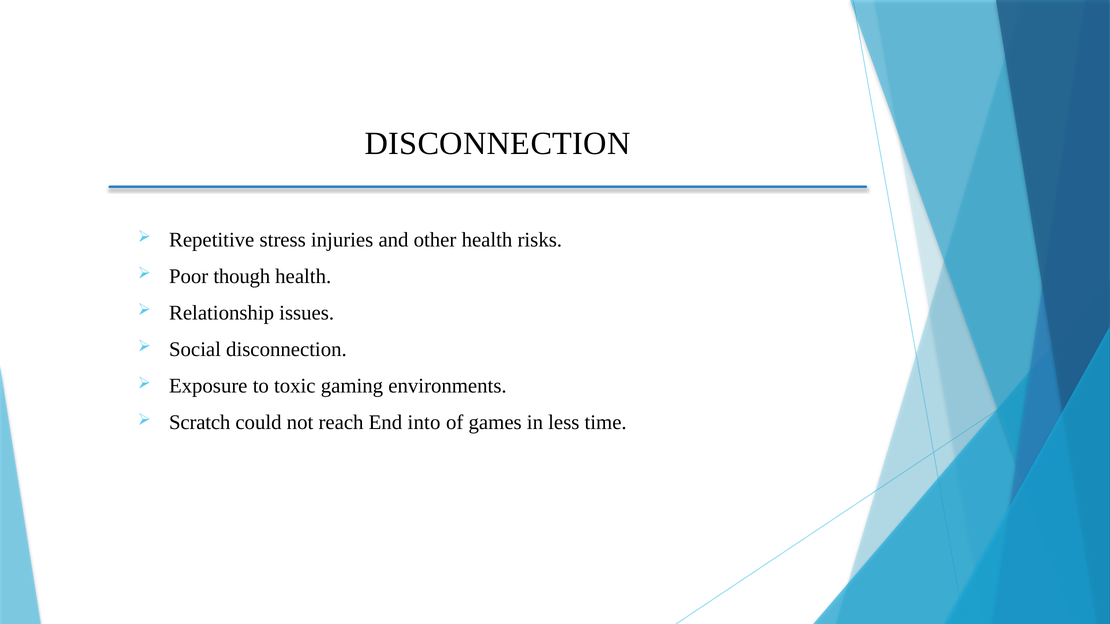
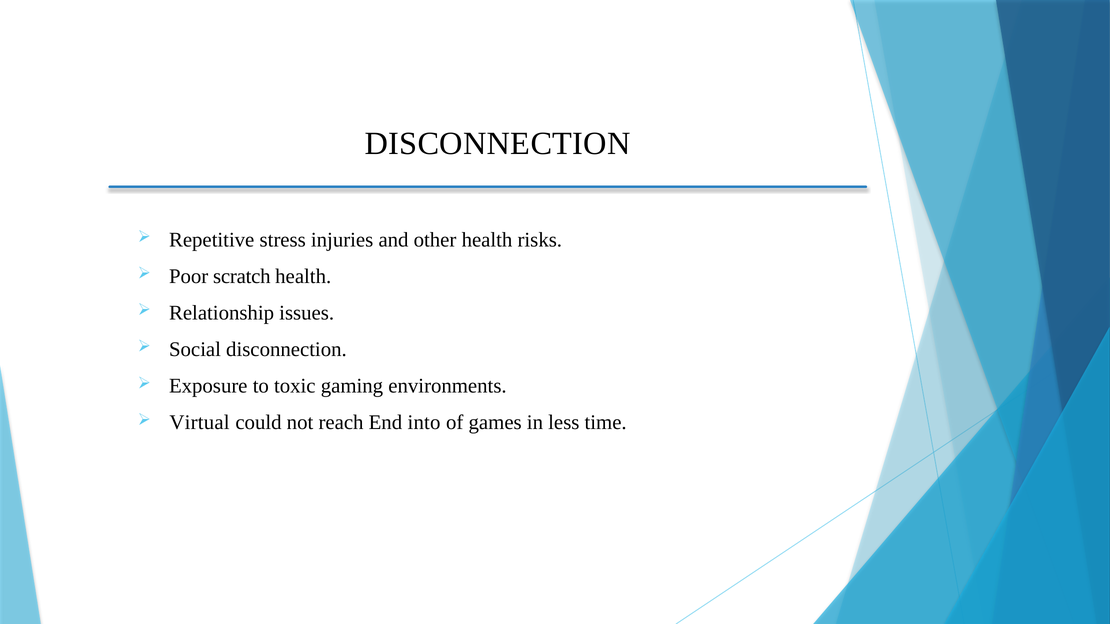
though: though -> scratch (242, 277)
Scratch: Scratch -> Virtual (200, 423)
